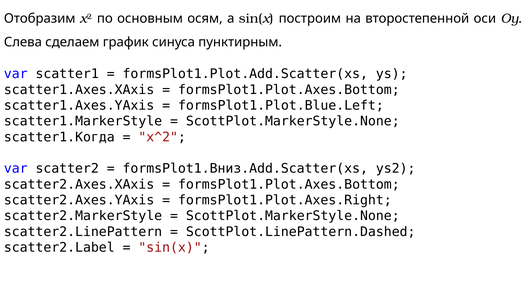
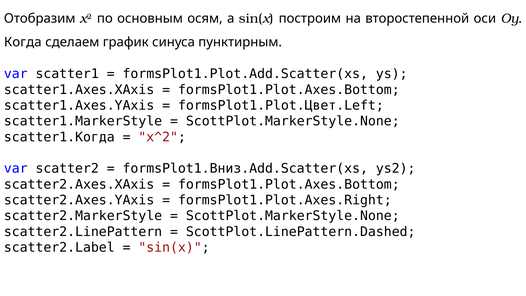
Слева: Слева -> Когда (23, 42)
formsPlot1.Plot.Blue.Left: formsPlot1.Plot.Blue.Left -> formsPlot1.Plot.Цвет.Left (281, 105)
